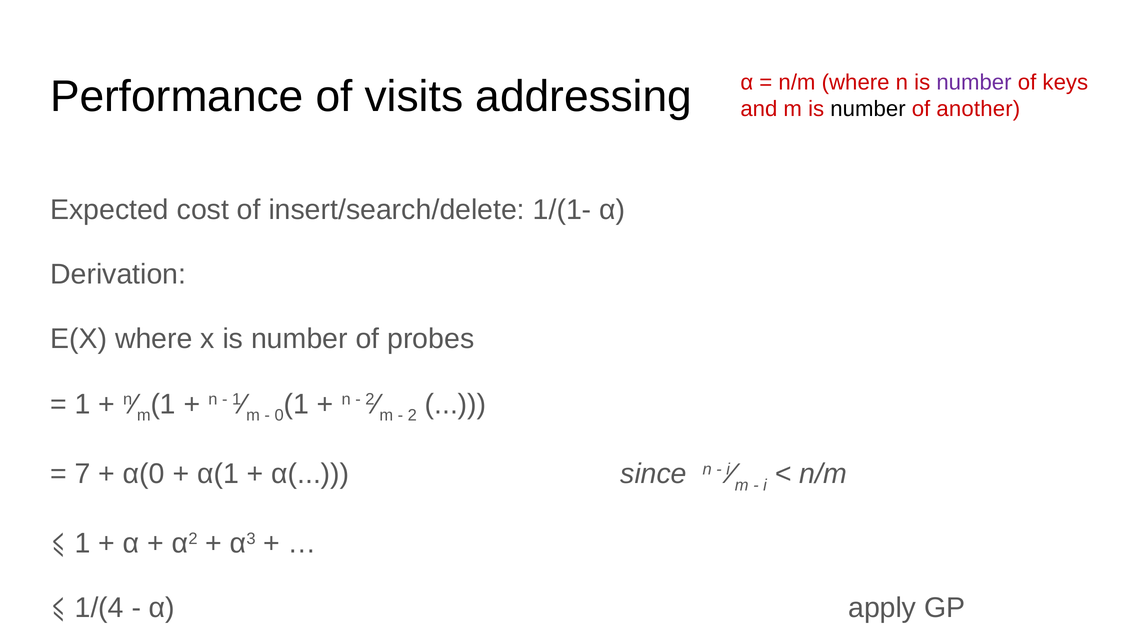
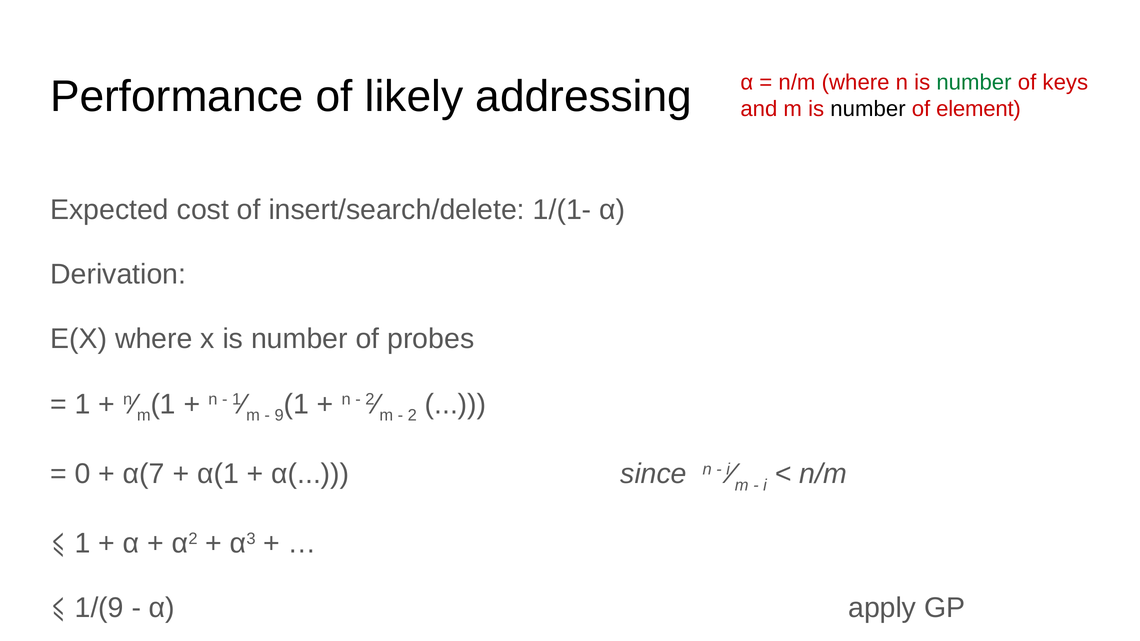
number colour: purple -> green (974, 82)
visits: visits -> likely (414, 97)
another: another -> element (979, 109)
0: 0 -> 9 (279, 415)
7: 7 -> 0 (83, 474)
α(0: α(0 -> α(7 (144, 474)
1/(4: 1/(4 -> 1/(9 (99, 608)
